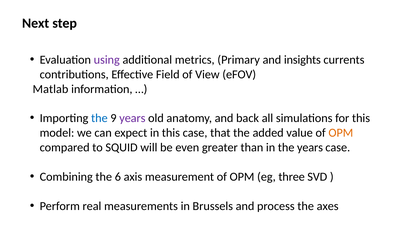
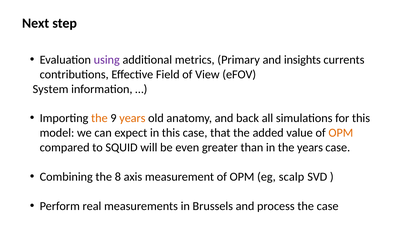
Matlab: Matlab -> System (51, 89)
the colour: blue -> orange (99, 118)
years colour: purple -> orange (132, 118)
6: 6 -> 8 (118, 177)
three: three -> scalp (291, 177)
the axes: axes -> case (328, 206)
